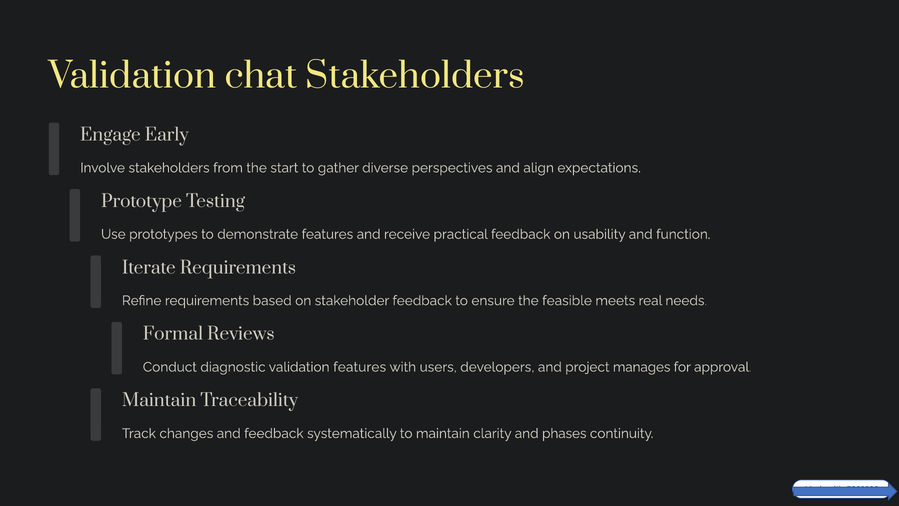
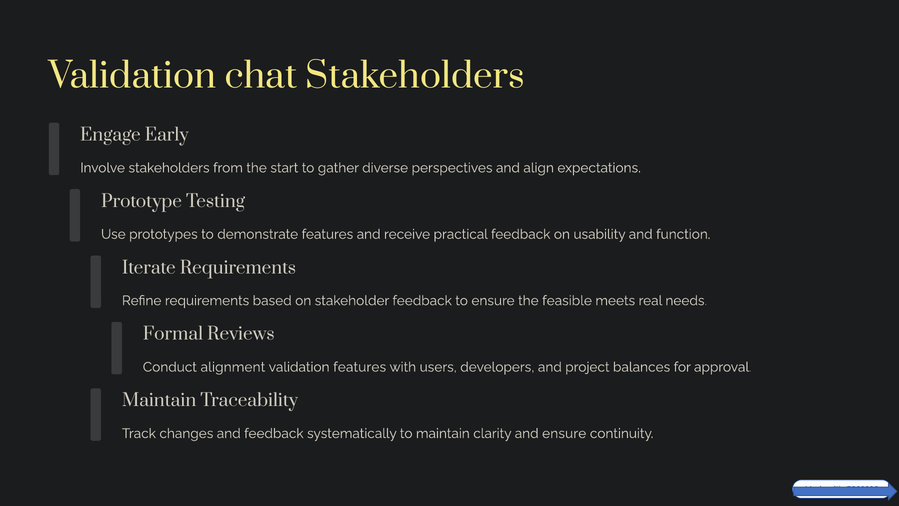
diagnostic: diagnostic -> alignment (233, 367)
manages: manages -> balances (642, 367)
and phases: phases -> ensure (564, 433)
